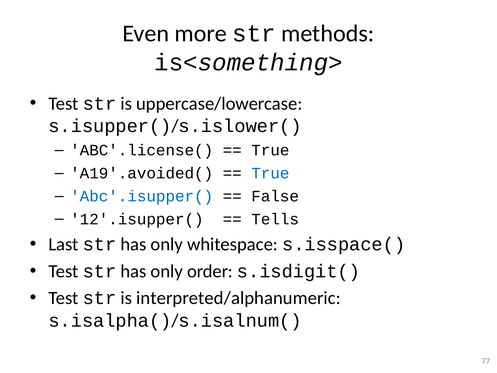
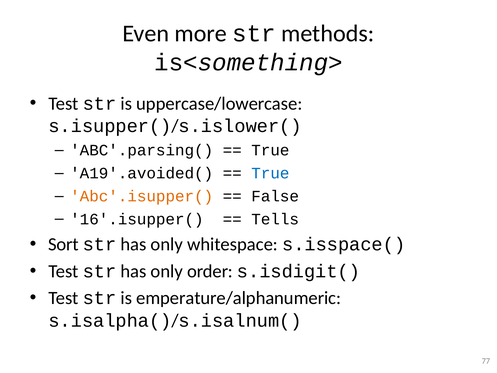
ABC'.license(: ABC'.license( -> ABC'.parsing( (142, 150)
Abc'.isupper( colour: blue -> orange (142, 196)
12'.isupper(: 12'.isupper( -> 16'.isupper( (137, 219)
Last: Last -> Sort (64, 244)
interpreted/alphanumeric: interpreted/alphanumeric -> emperature/alphanumeric (239, 298)
